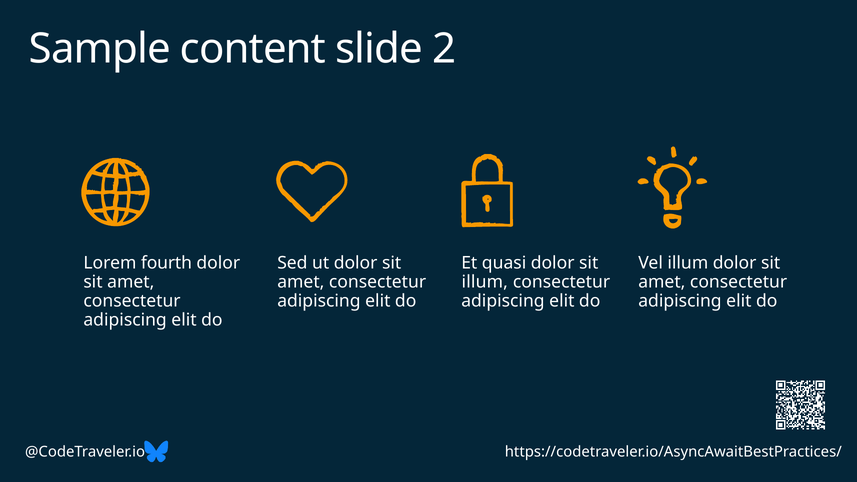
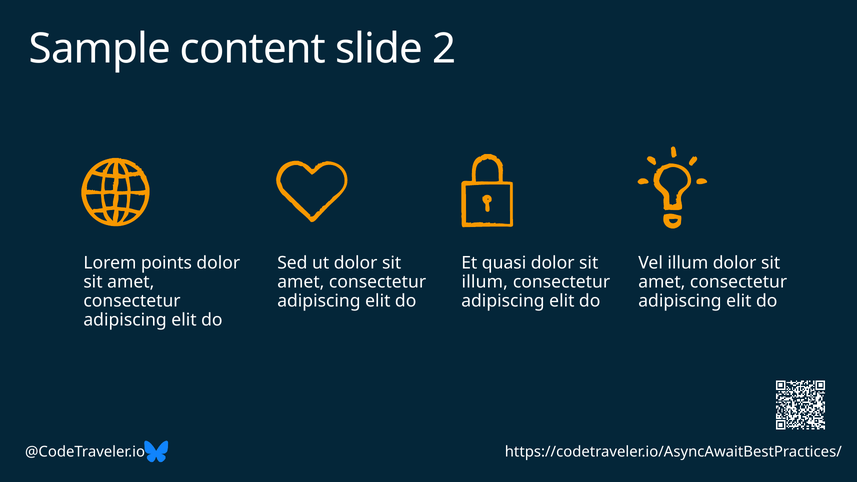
fourth: fourth -> points (166, 263)
